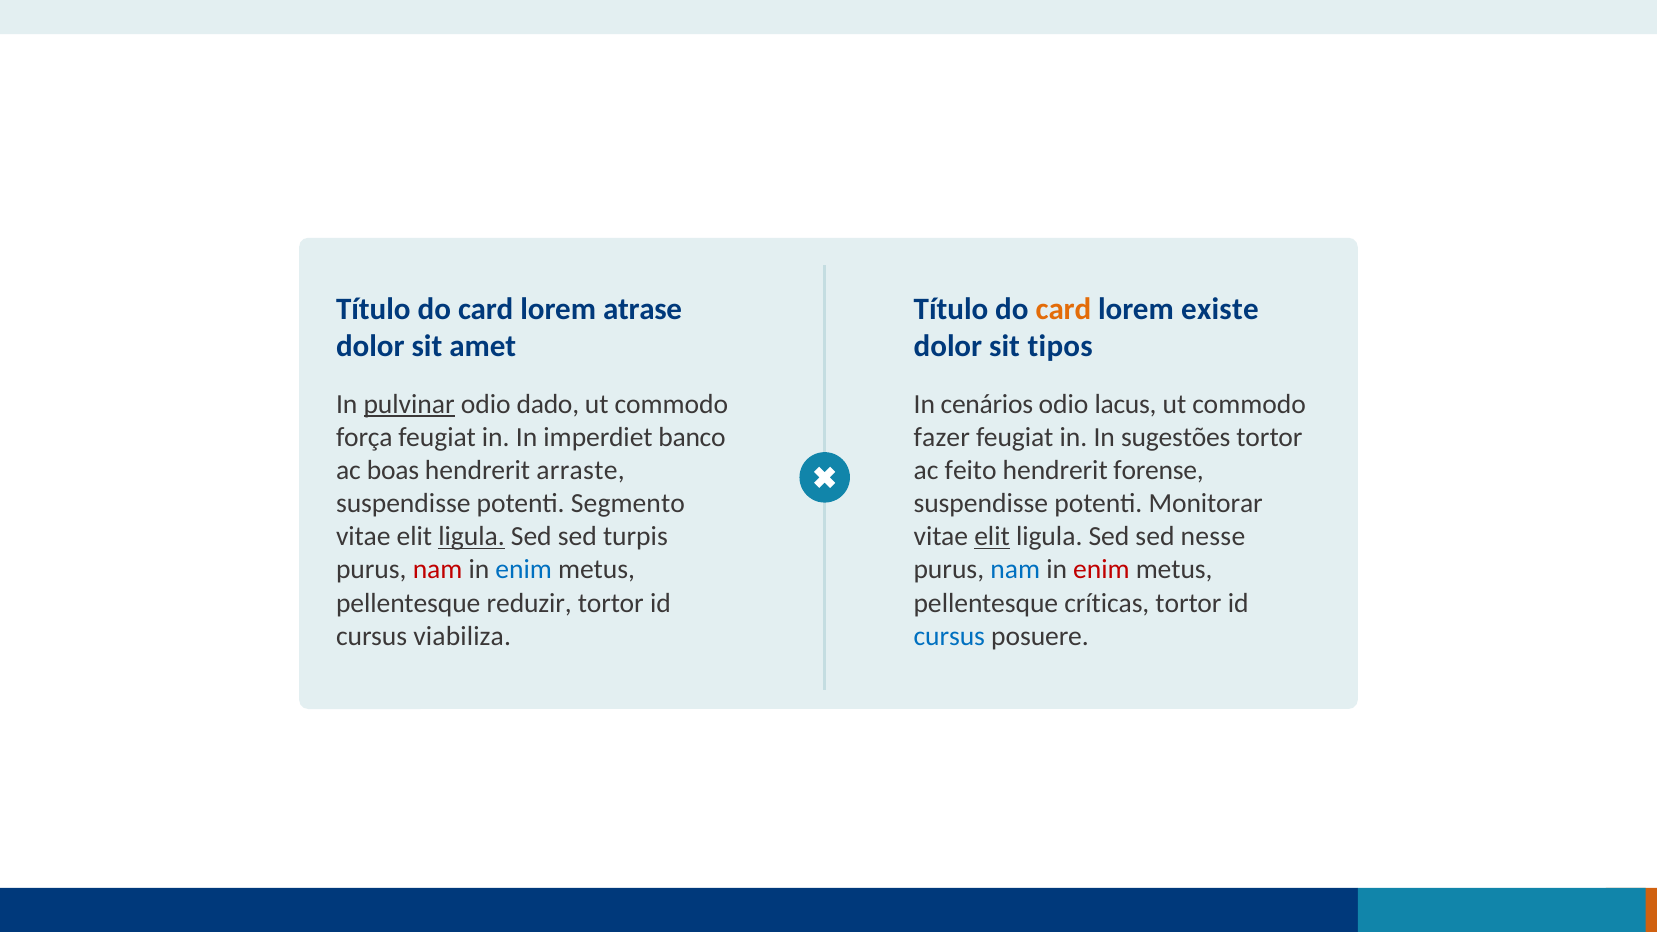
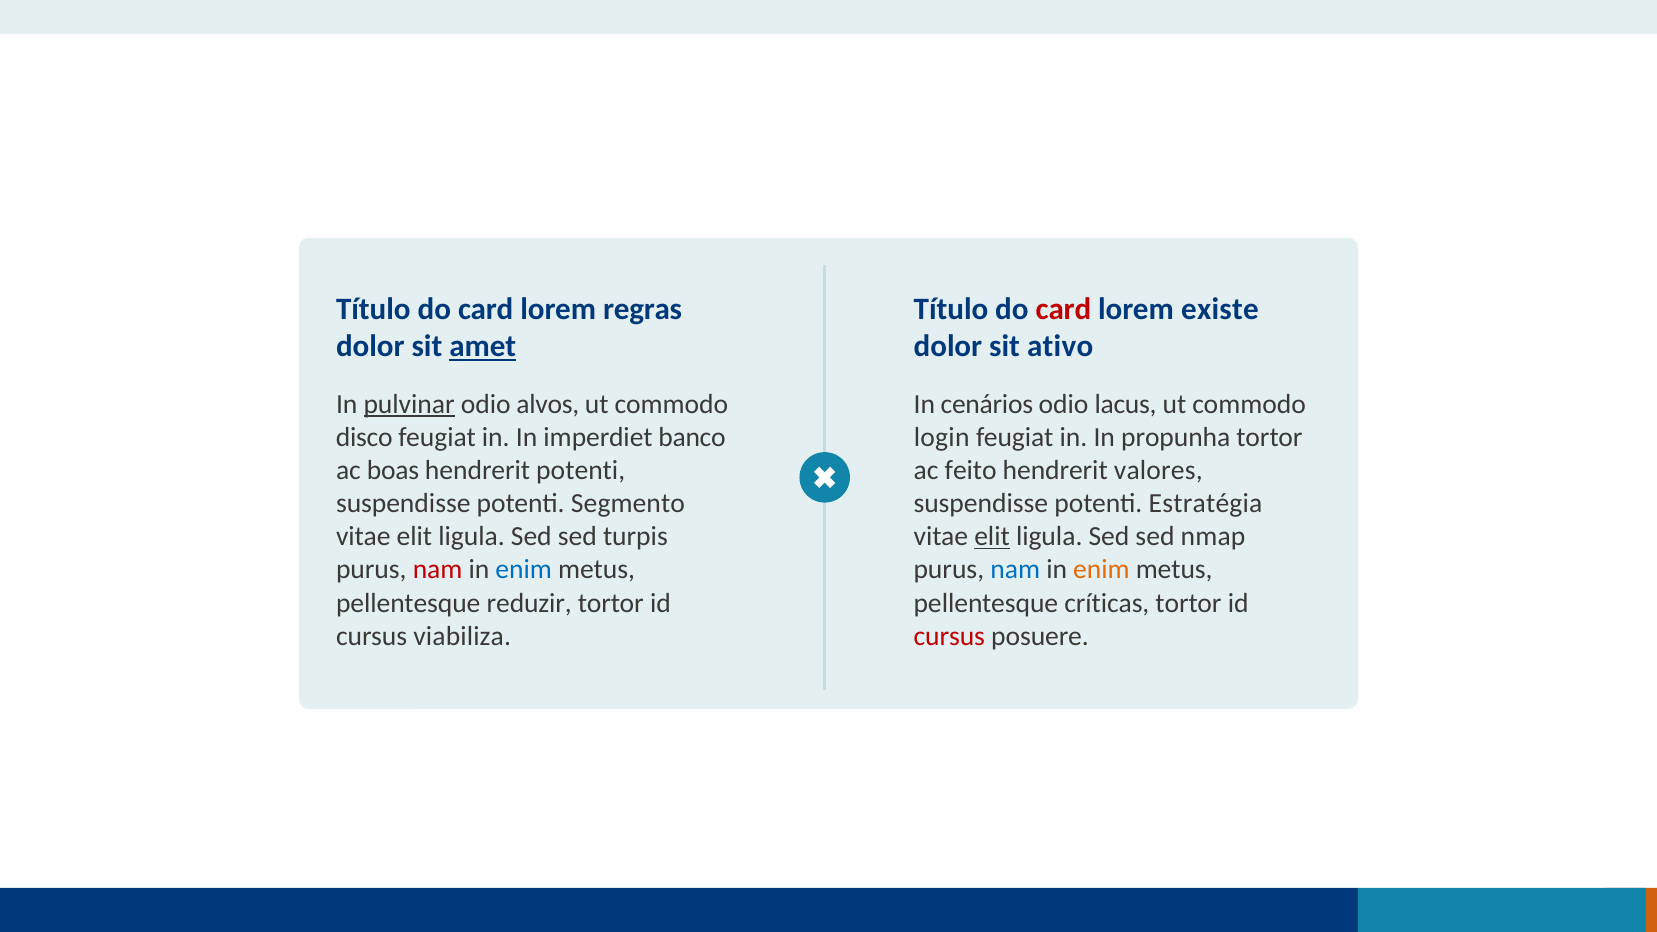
atrase: atrase -> regras (643, 309)
card colour: orange -> red (1063, 309)
amet underline: none -> present (483, 346)
tipos: tipos -> ativo (1060, 346)
dado: dado -> alvos (548, 404)
força: força -> disco (364, 437)
fazer: fazer -> login (942, 437)
sugestões: sugestões -> propunha (1176, 437)
hendrerit arraste: arraste -> potenti (581, 470)
forense: forense -> valores (1158, 470)
Monitorar: Monitorar -> Estratégia (1206, 504)
ligula underline: present -> none (472, 537)
nesse: nesse -> nmap (1213, 537)
enim colour: red -> orange (1101, 570)
cursus colour: blue -> red (949, 636)
